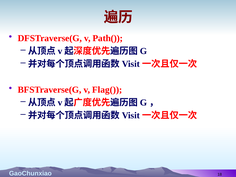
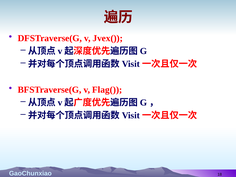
Path(: Path( -> Jvex( (108, 38)
